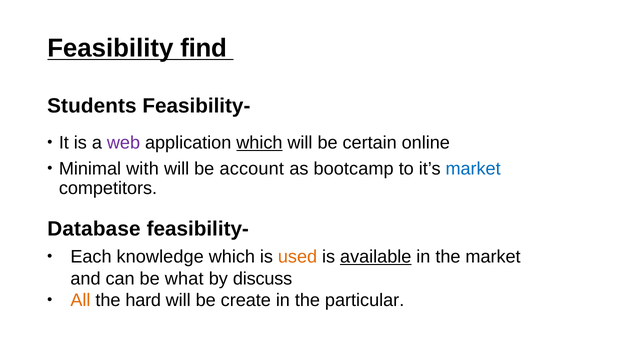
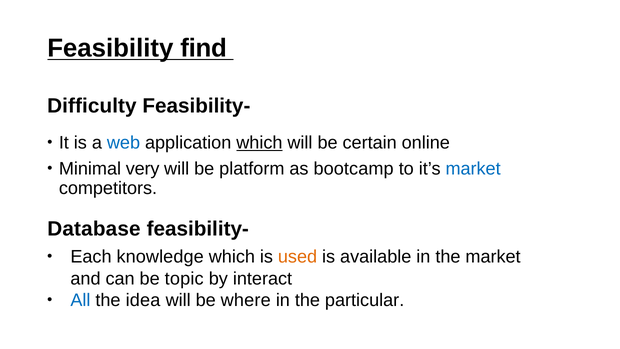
Students: Students -> Difficulty (92, 106)
web colour: purple -> blue (123, 143)
with: with -> very (143, 169)
account: account -> platform (252, 169)
available underline: present -> none (376, 257)
what: what -> topic (184, 278)
discuss: discuss -> interact (263, 278)
All colour: orange -> blue (80, 300)
hard: hard -> idea (143, 300)
create: create -> where (246, 300)
